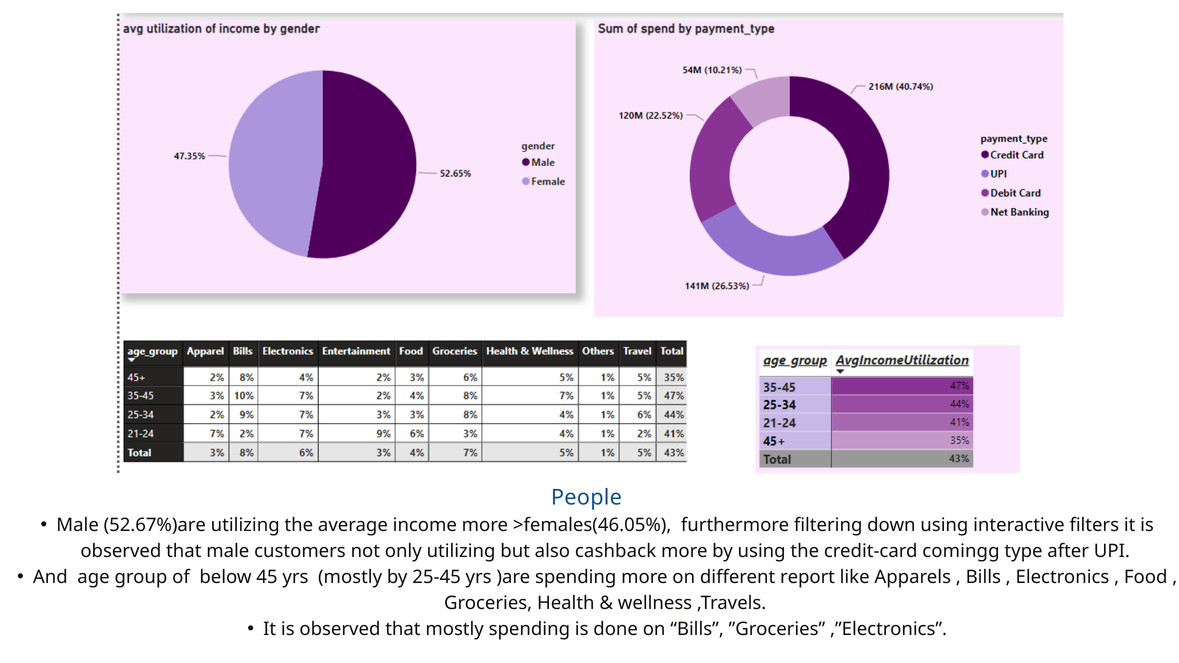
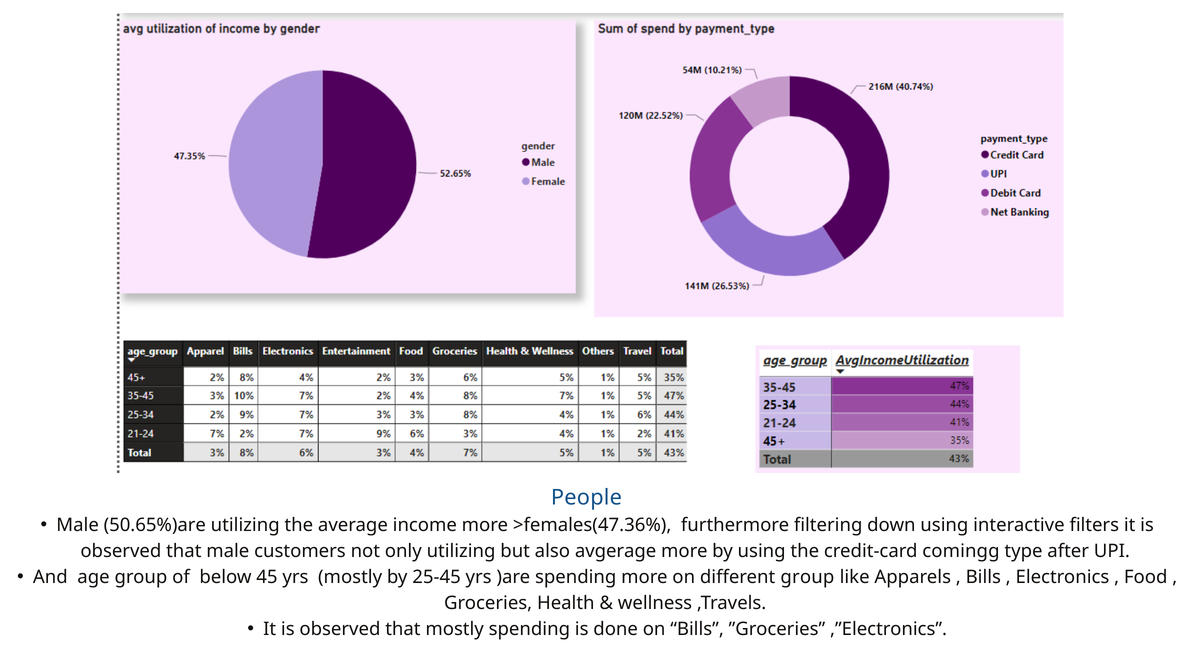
52.67%)are: 52.67%)are -> 50.65%)are (155, 525)
>females(46.05%: >females(46.05% -> >females(47.36% (592, 525)
cashback: cashback -> avgerage (616, 551)
different report: report -> group (807, 577)
